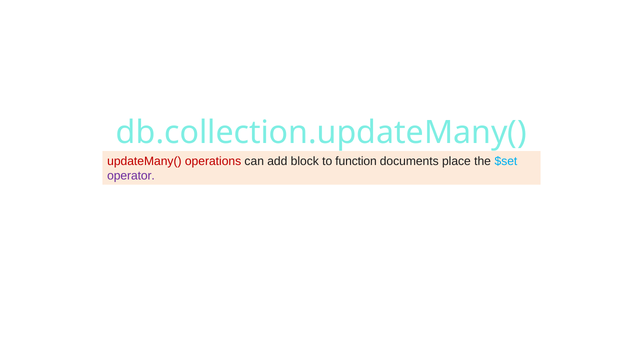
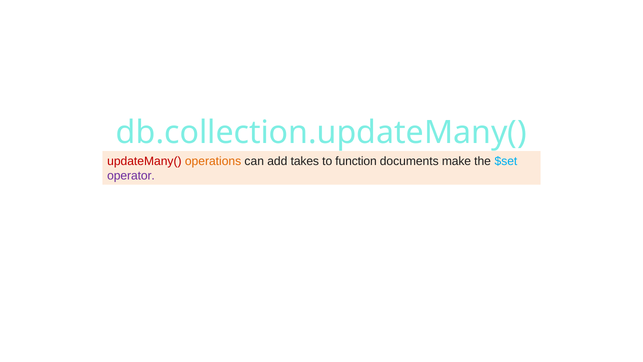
operations colour: red -> orange (213, 161)
block: block -> takes (305, 161)
place: place -> make (456, 161)
